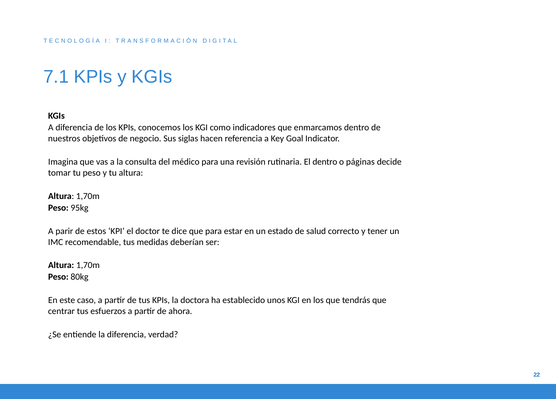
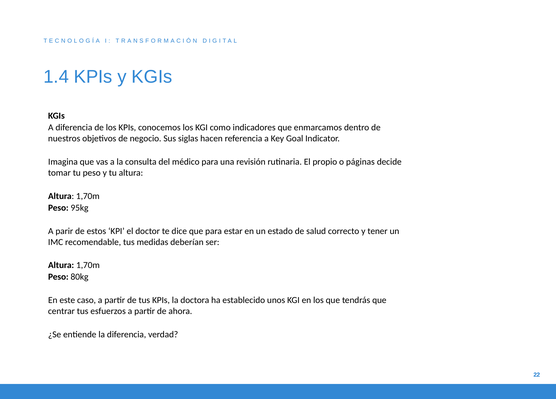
7.1: 7.1 -> 1.4 (56, 77)
El dentro: dentro -> propio (325, 162)
